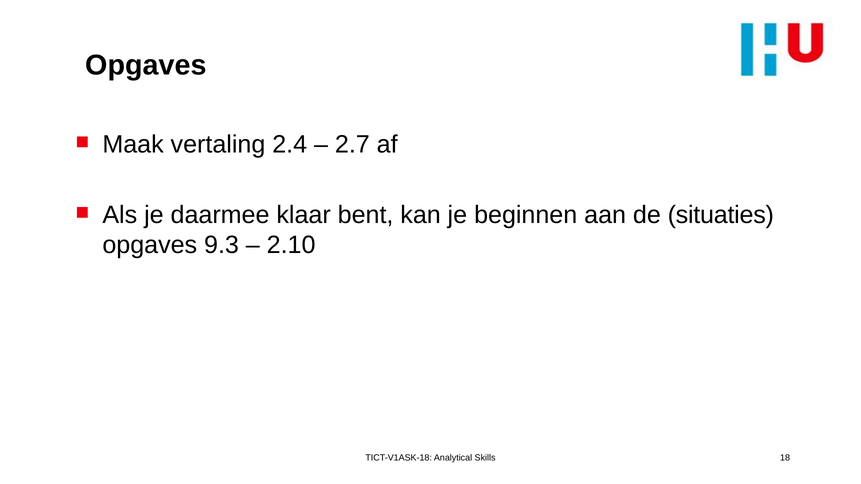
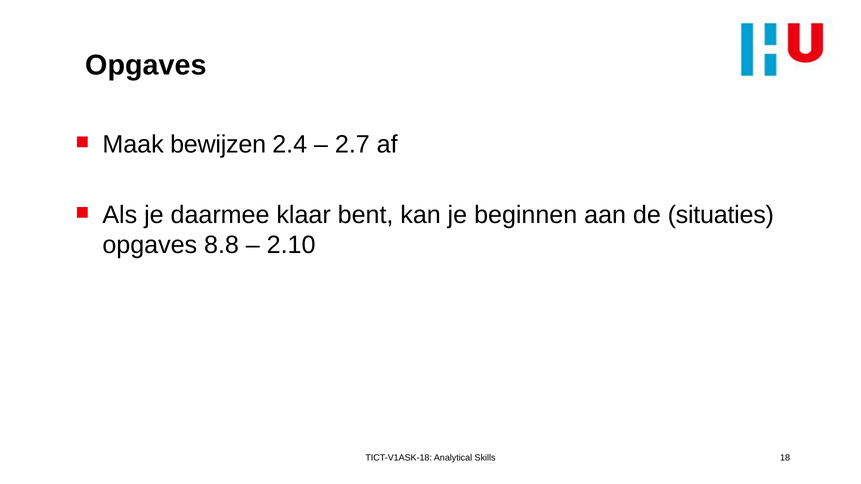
vertaling: vertaling -> bewijzen (218, 145)
9.3: 9.3 -> 8.8 (221, 245)
